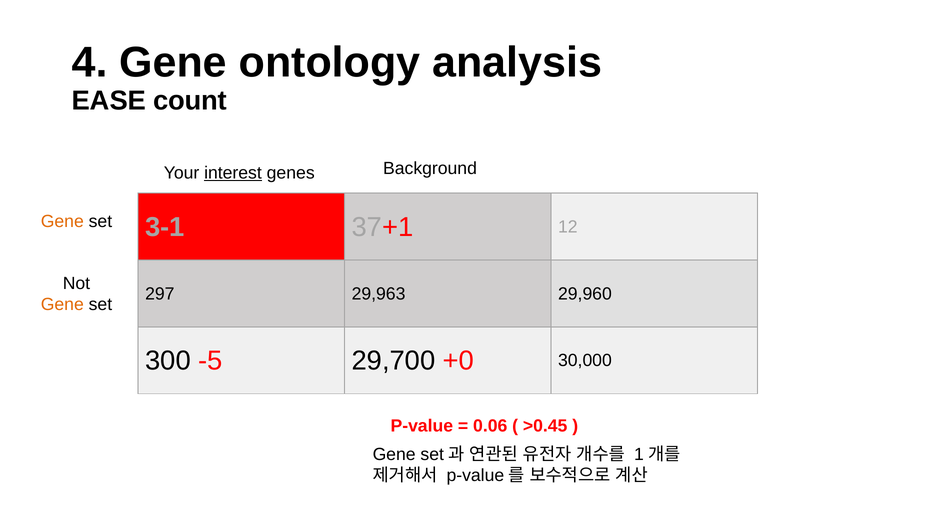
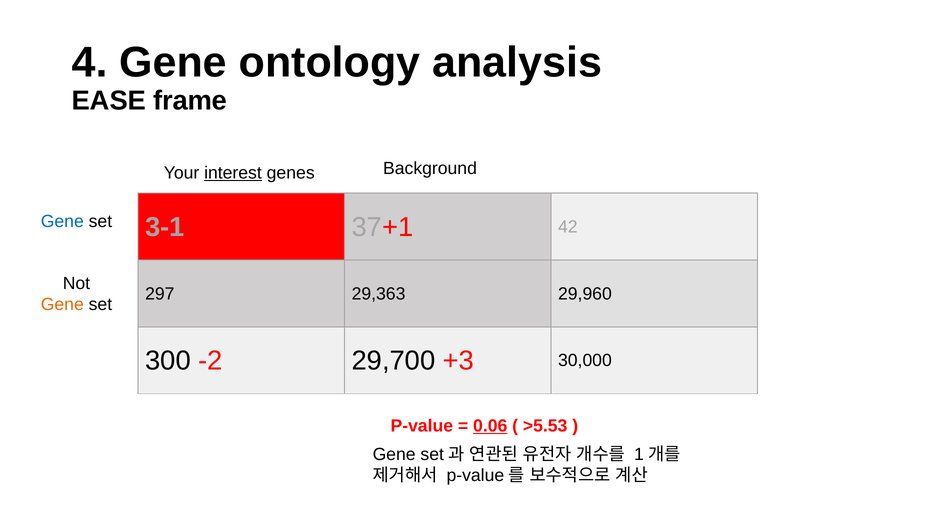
count: count -> frame (190, 101)
Gene colour: orange -> blue (62, 221)
12: 12 -> 42 (568, 227)
29,963: 29,963 -> 29,363 (379, 294)
-5: -5 -> -2 (211, 361)
+0: +0 -> +3 (458, 361)
0.06 underline: none -> present (490, 426)
>0.45: >0.45 -> >5.53 (545, 426)
